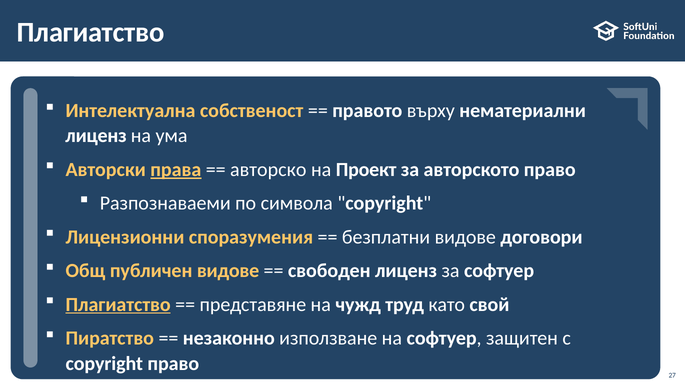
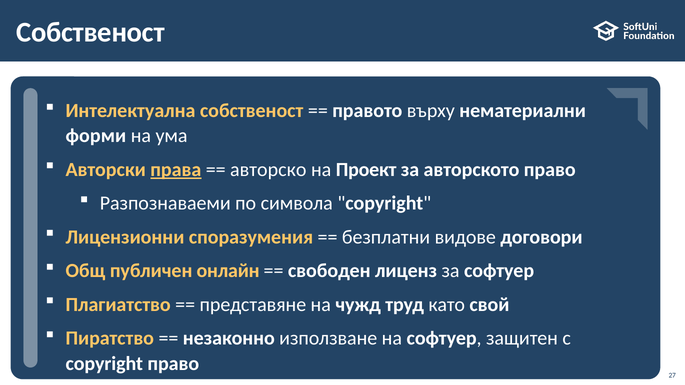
Плагиатство: Плагиатство -> Собственост (91, 32)
лиценз: лиценз -> форми (96, 136)
публичен видове: видове -> онлайн (228, 271)
Плагиатство underline: present -> none (118, 305)
